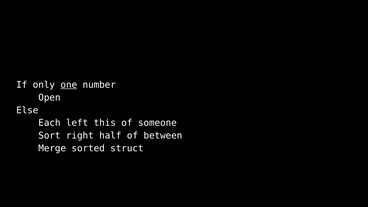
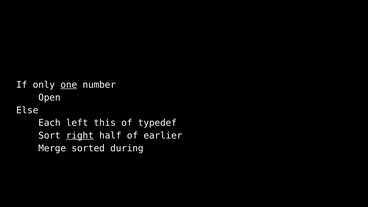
someone: someone -> typedef (157, 123)
right underline: none -> present (80, 136)
between: between -> earlier (163, 136)
struct: struct -> during (127, 148)
